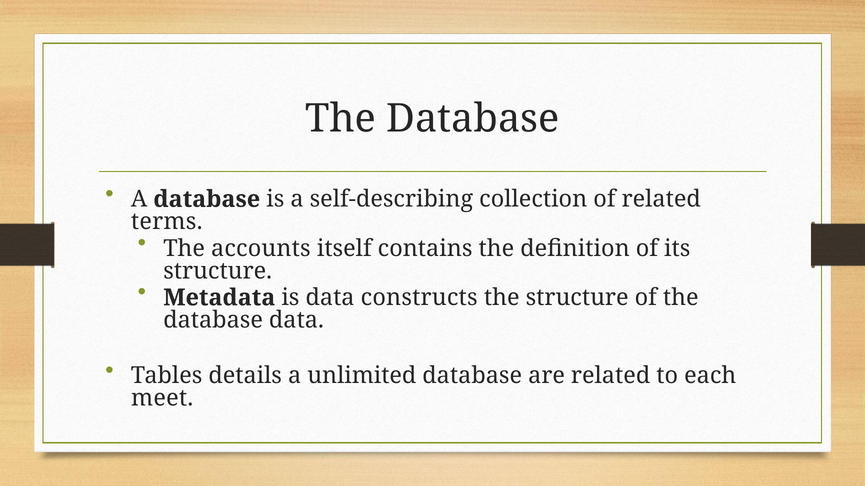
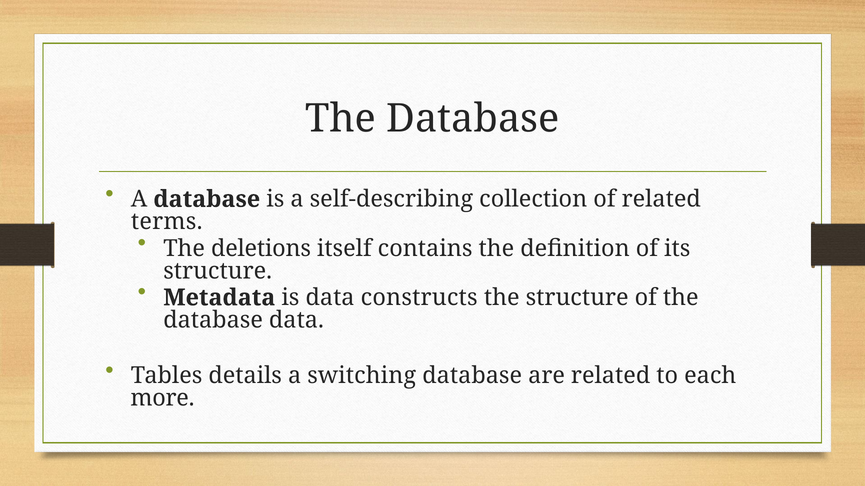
accounts: accounts -> deletions (261, 249)
unlimited: unlimited -> switching (362, 376)
meet: meet -> more (162, 399)
